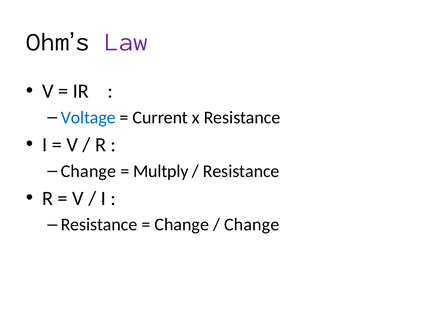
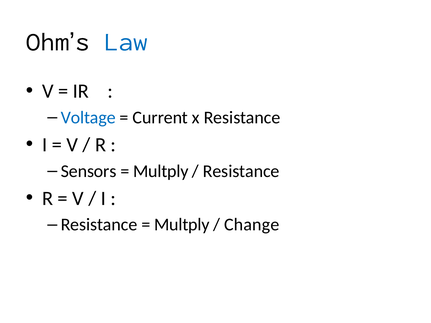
Law colour: purple -> blue (126, 42)
Change: Change -> Sensors (89, 171)
Change: Change -> Multply (182, 225)
